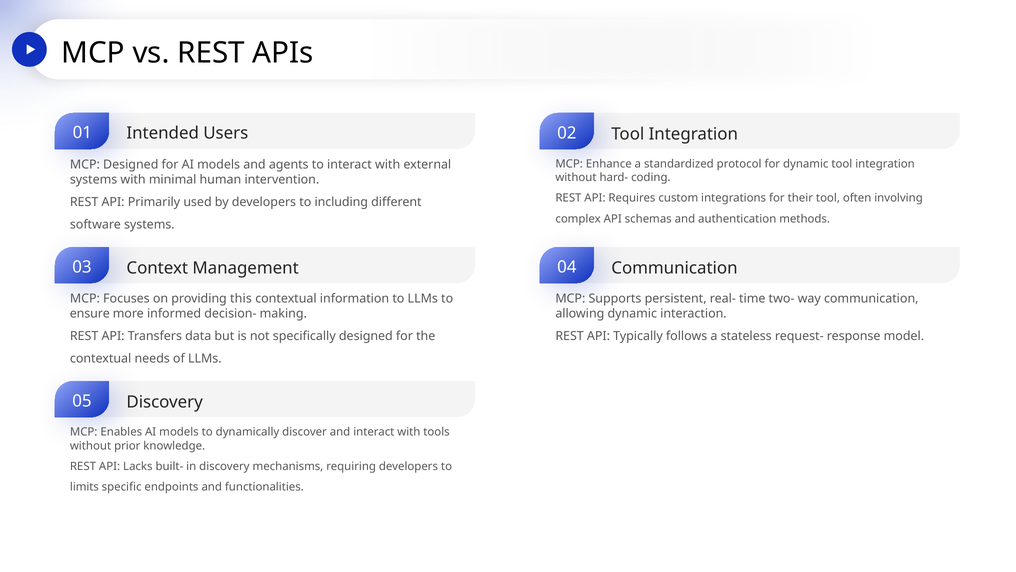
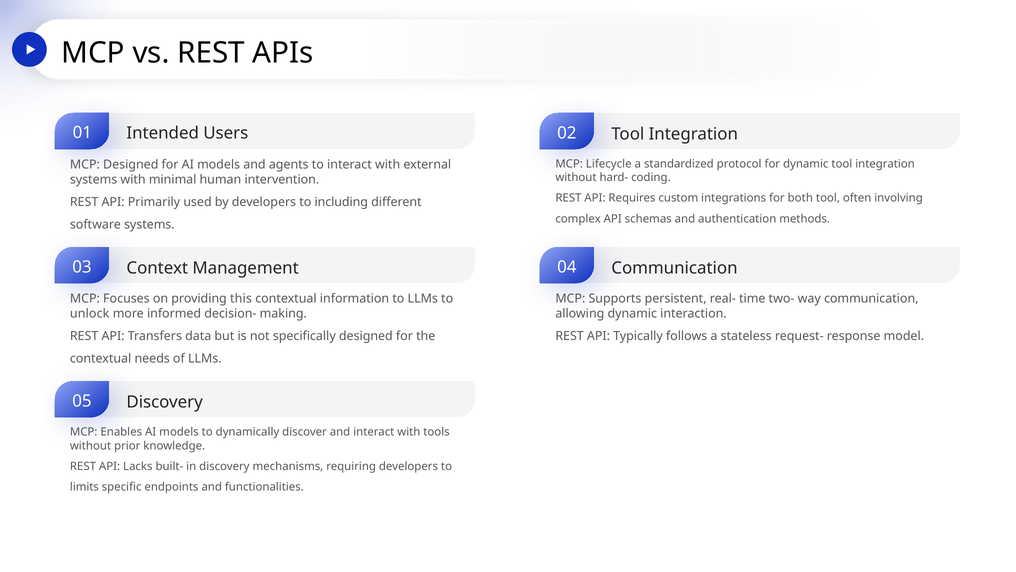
Enhance: Enhance -> Lifecycle (609, 164)
their: their -> both (800, 198)
ensure: ensure -> unlock (90, 313)
